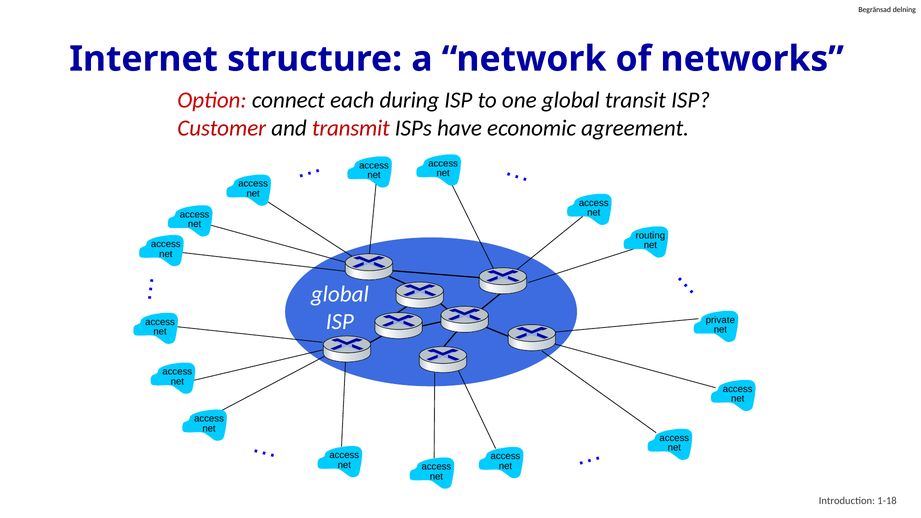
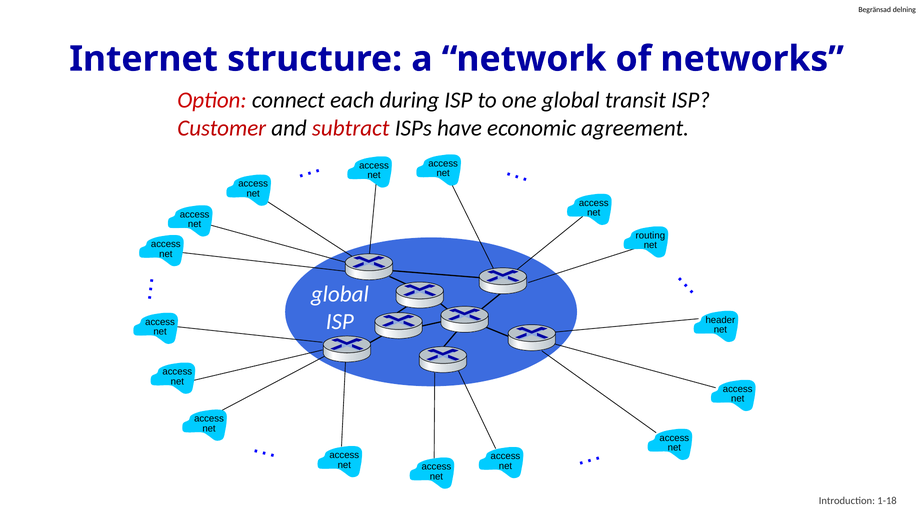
transmit: transmit -> subtract (351, 128)
private: private -> header (720, 320)
